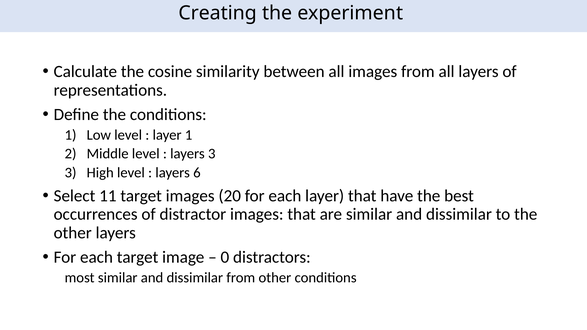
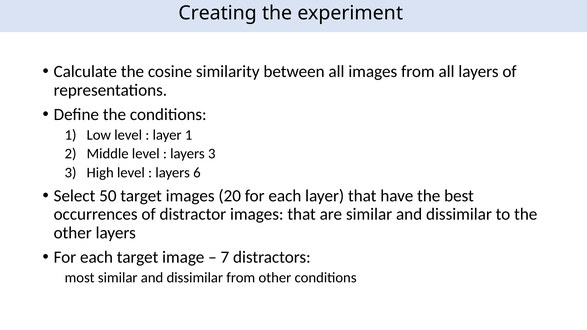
11: 11 -> 50 (108, 196)
0: 0 -> 7 (225, 257)
